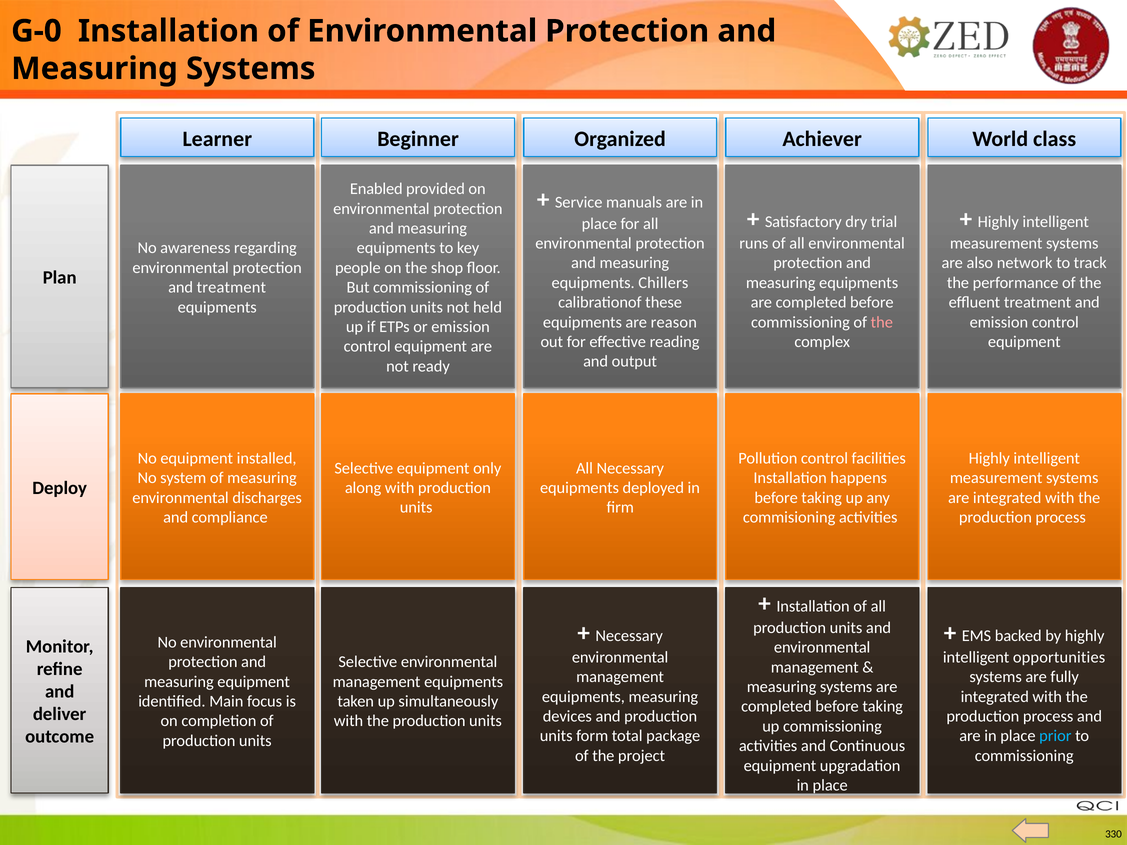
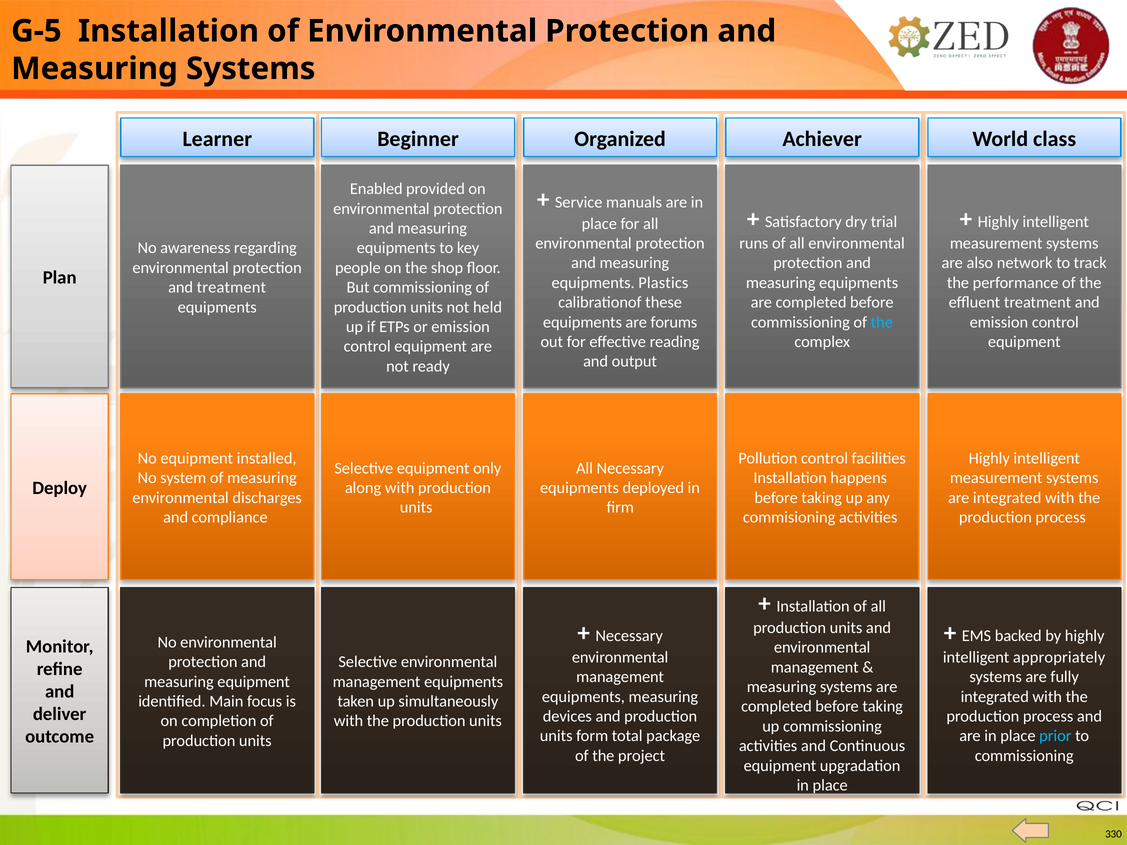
G-0: G-0 -> G-5 (36, 31)
Chillers: Chillers -> Plastics (663, 283)
reason: reason -> forums (674, 322)
the colour: pink -> light blue (882, 322)
opportunities: opportunities -> appropriately (1059, 657)
